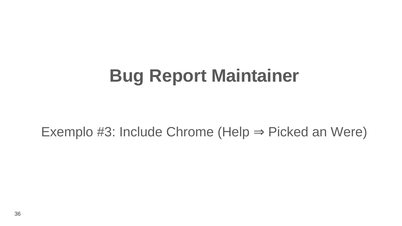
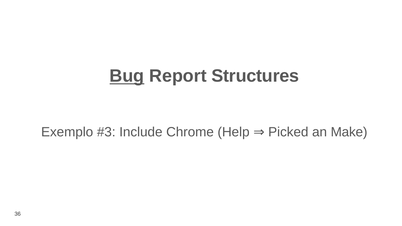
Bug underline: none -> present (127, 76)
Maintainer: Maintainer -> Structures (255, 76)
Were: Were -> Make (349, 132)
